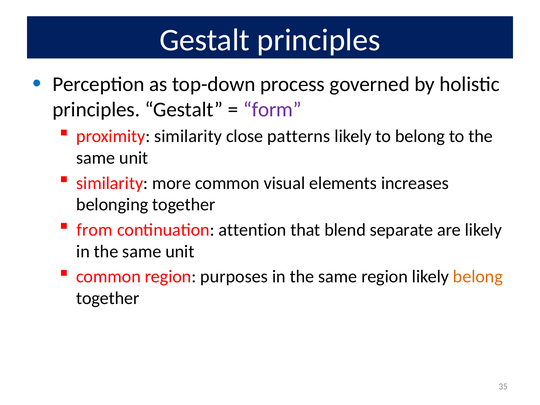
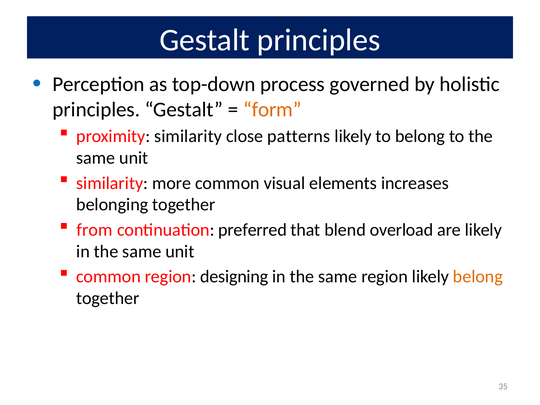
form colour: purple -> orange (272, 109)
attention: attention -> preferred (253, 230)
separate: separate -> overload (402, 230)
purposes: purposes -> designing (234, 277)
